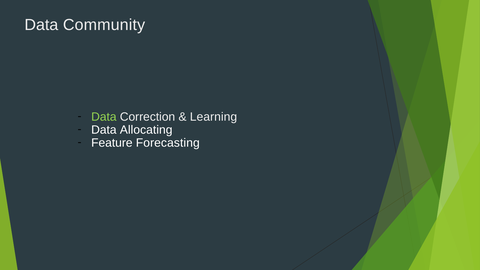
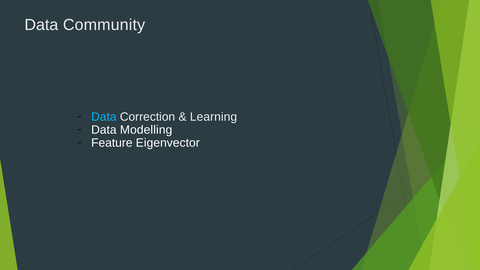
Data colour: light green -> light blue (104, 117)
Allocating: Allocating -> Modelling (146, 130)
Forecasting: Forecasting -> Eigenvector (168, 143)
